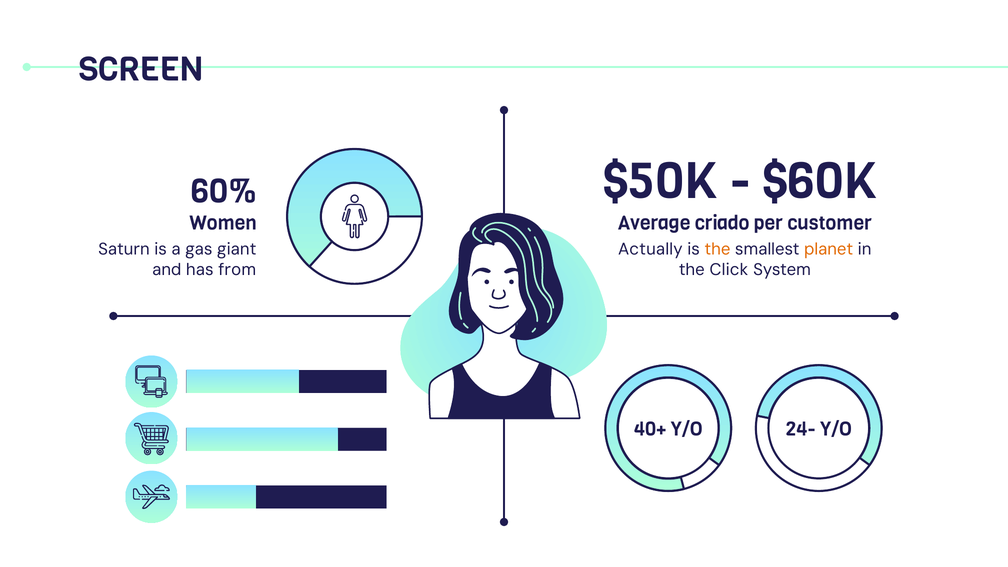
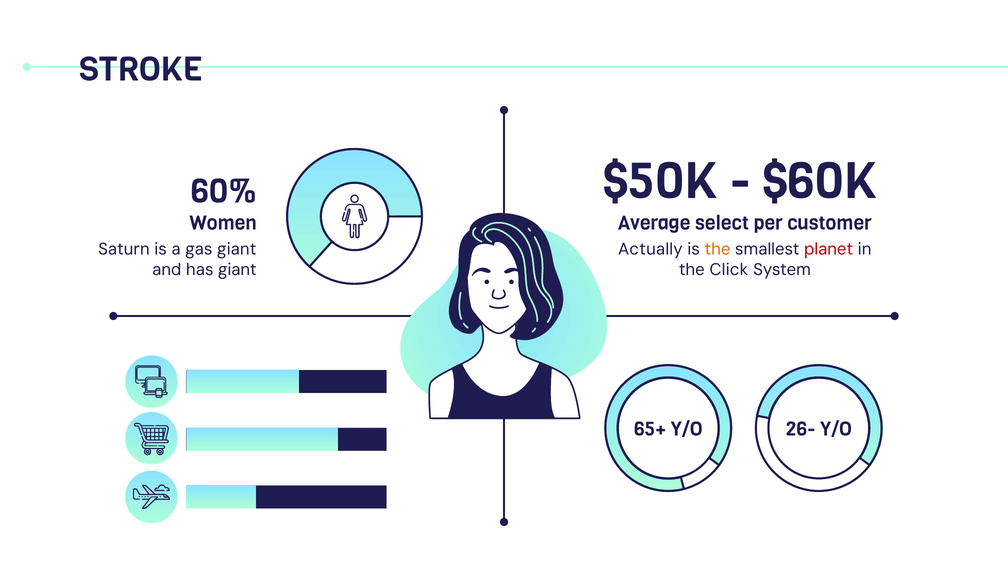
SCREEN: SCREEN -> STROKE (141, 70)
criado: criado -> select (722, 223)
planet colour: orange -> red (829, 249)
has from: from -> giant (237, 270)
40+: 40+ -> 65+ (650, 429)
24-: 24- -> 26- (801, 429)
